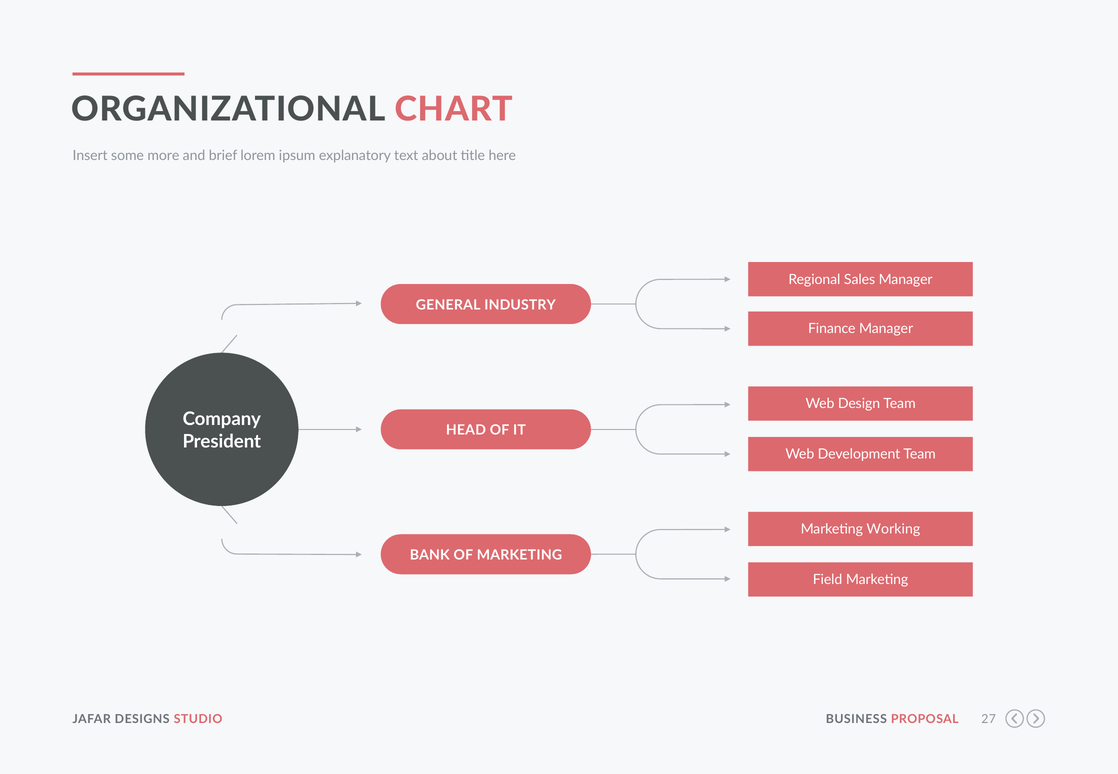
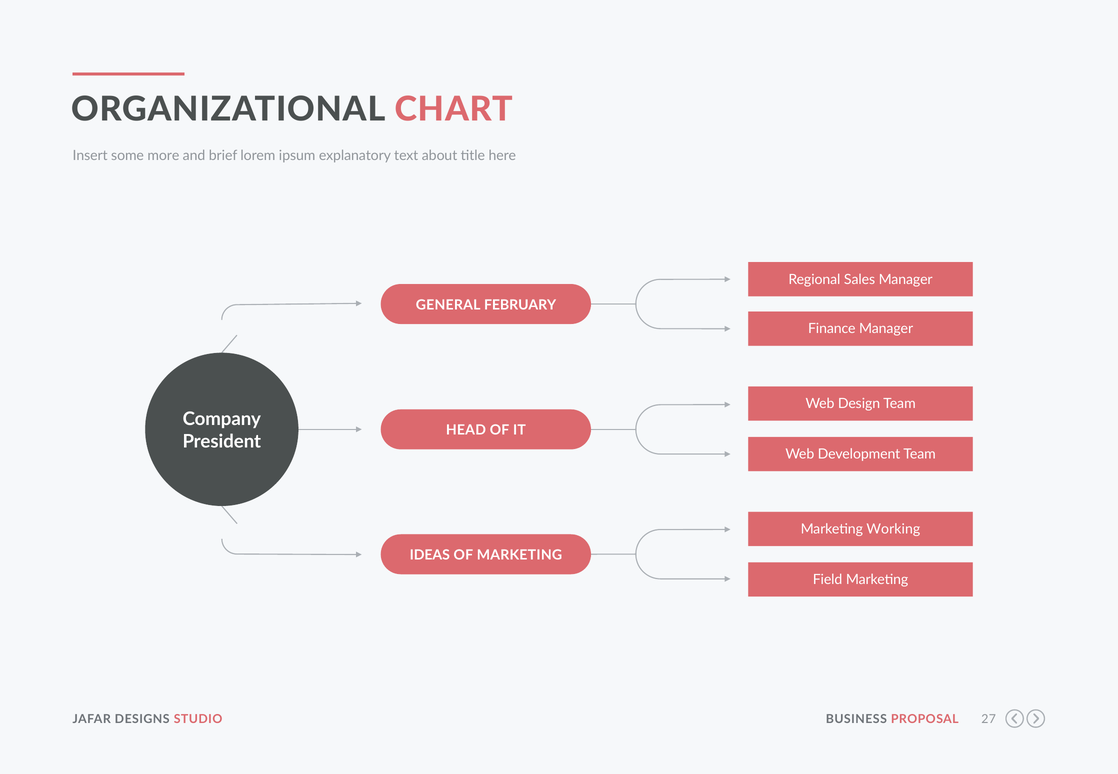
INDUSTRY: INDUSTRY -> FEBRUARY (520, 305)
BANK: BANK -> IDEAS (430, 555)
